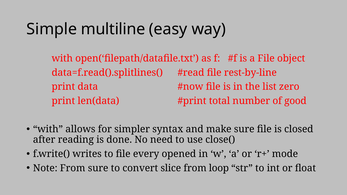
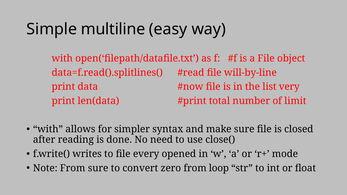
rest-by-line: rest-by-line -> will-by-line (250, 73)
zero: zero -> very (289, 87)
good: good -> limit (295, 101)
slice: slice -> zero (171, 168)
